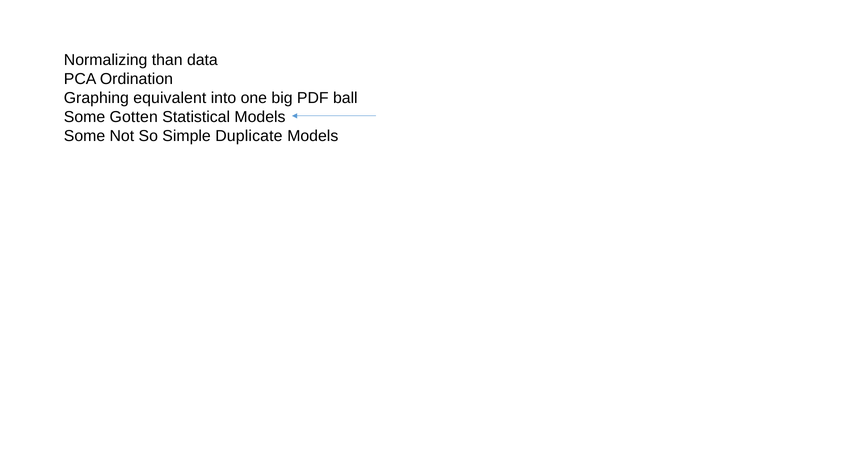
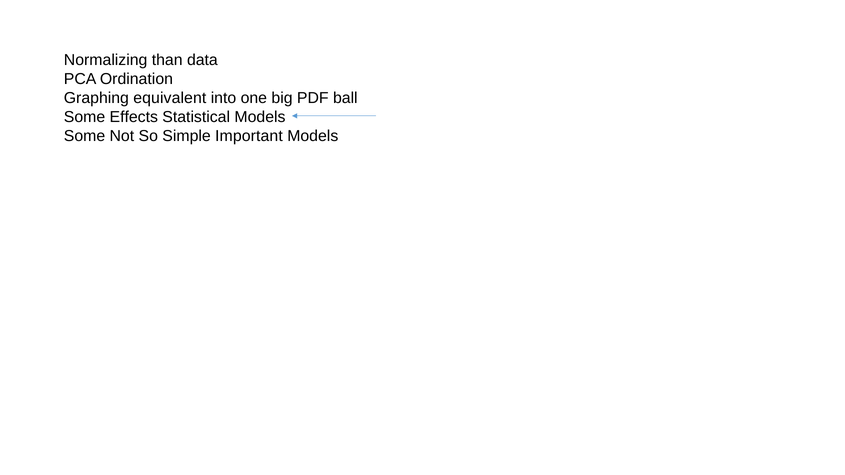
Gotten: Gotten -> Effects (134, 117)
Duplicate: Duplicate -> Important (249, 136)
